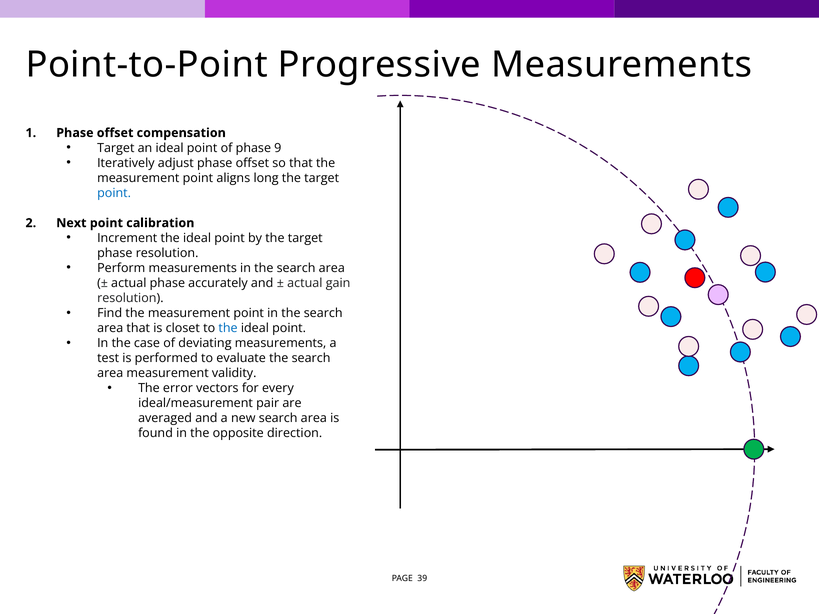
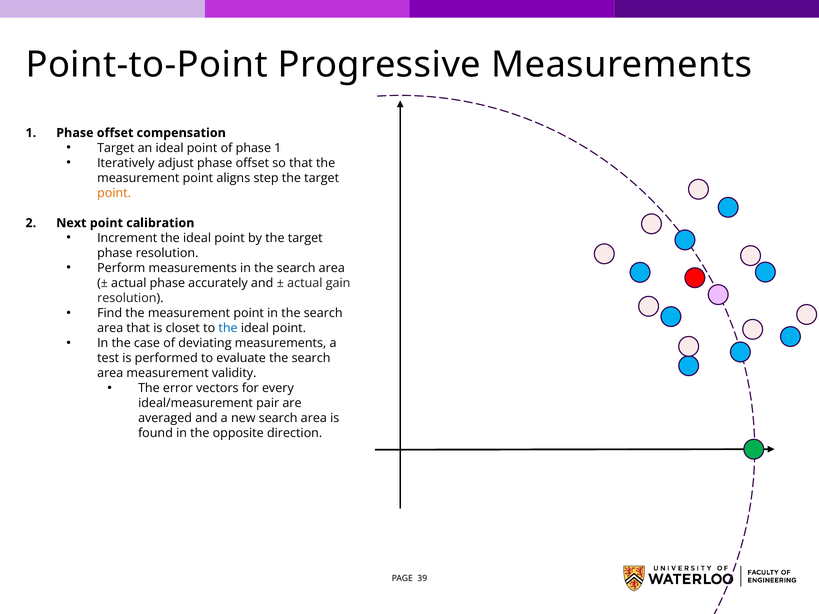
phase 9: 9 -> 1 (278, 148)
long: long -> step (266, 178)
point colour: blue -> orange (114, 193)
